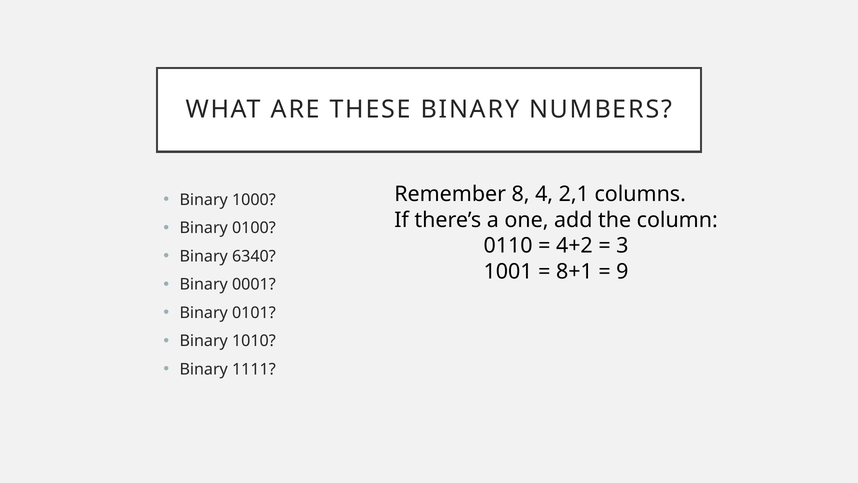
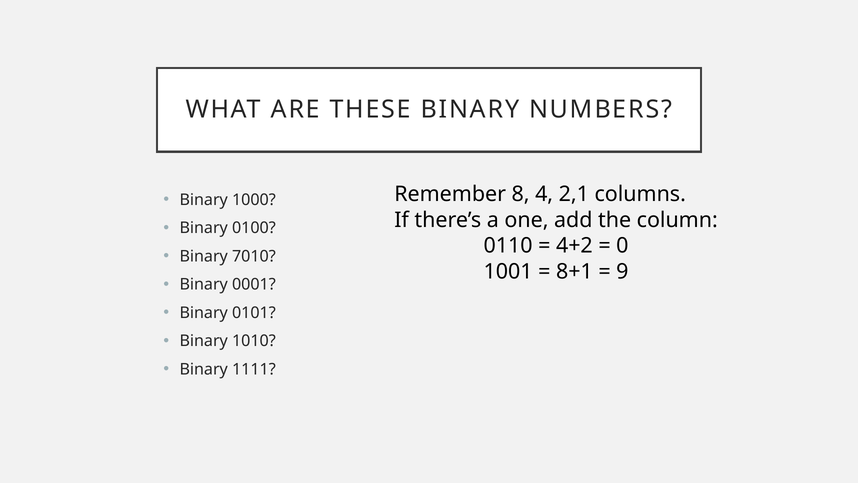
3: 3 -> 0 (622, 246)
6340: 6340 -> 7010 (254, 256)
